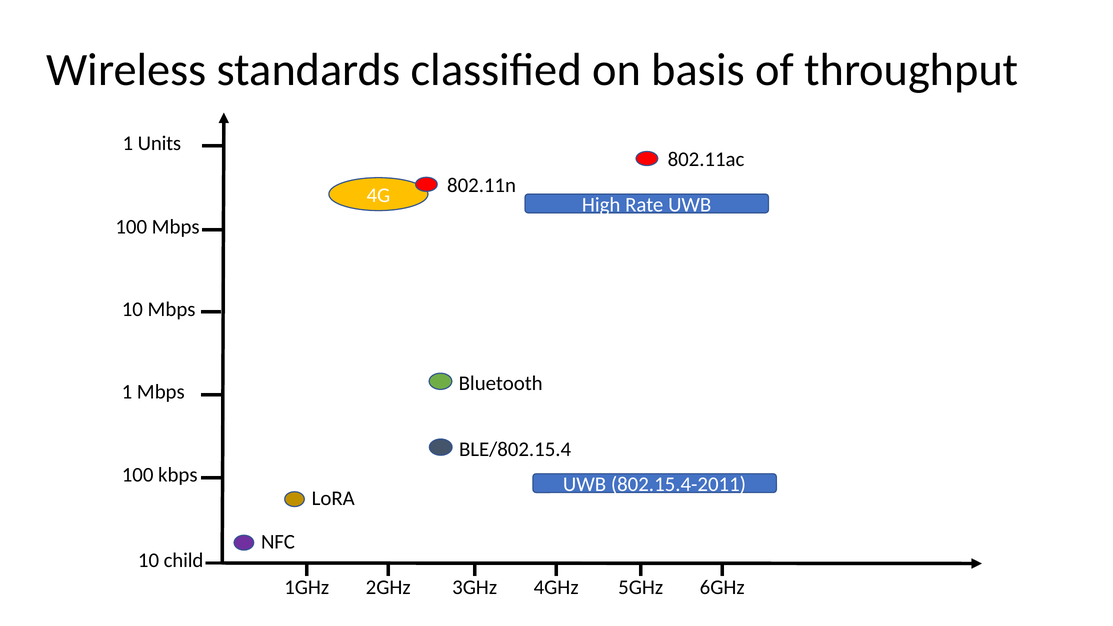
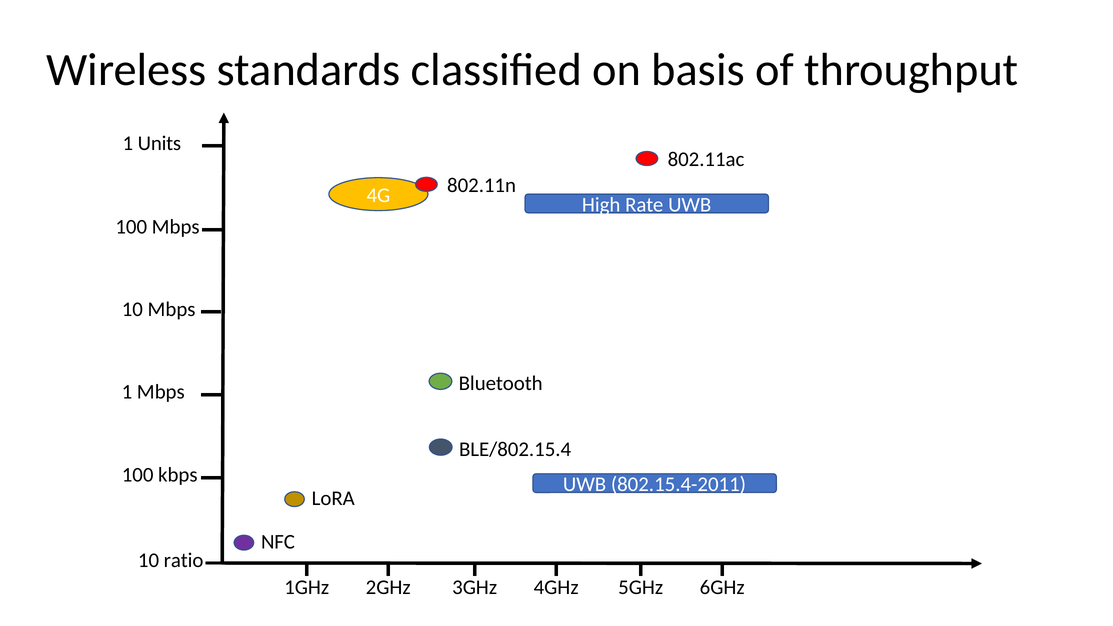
child: child -> ratio (184, 560)
